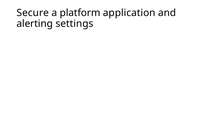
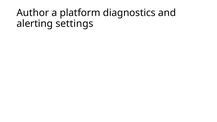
Secure: Secure -> Author (33, 13)
application: application -> diagnostics (129, 13)
